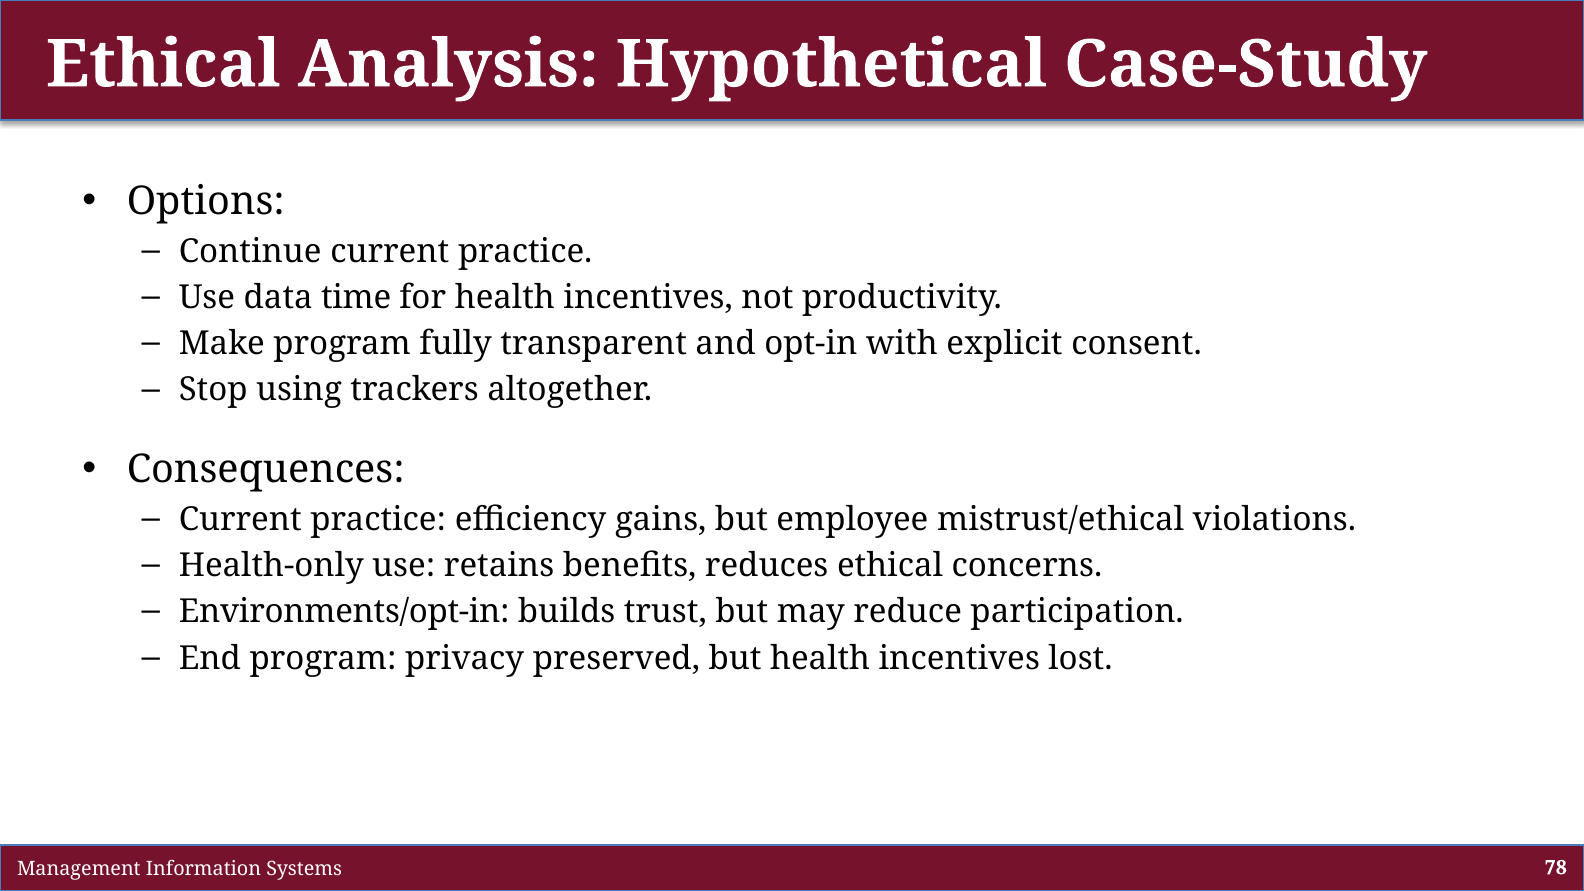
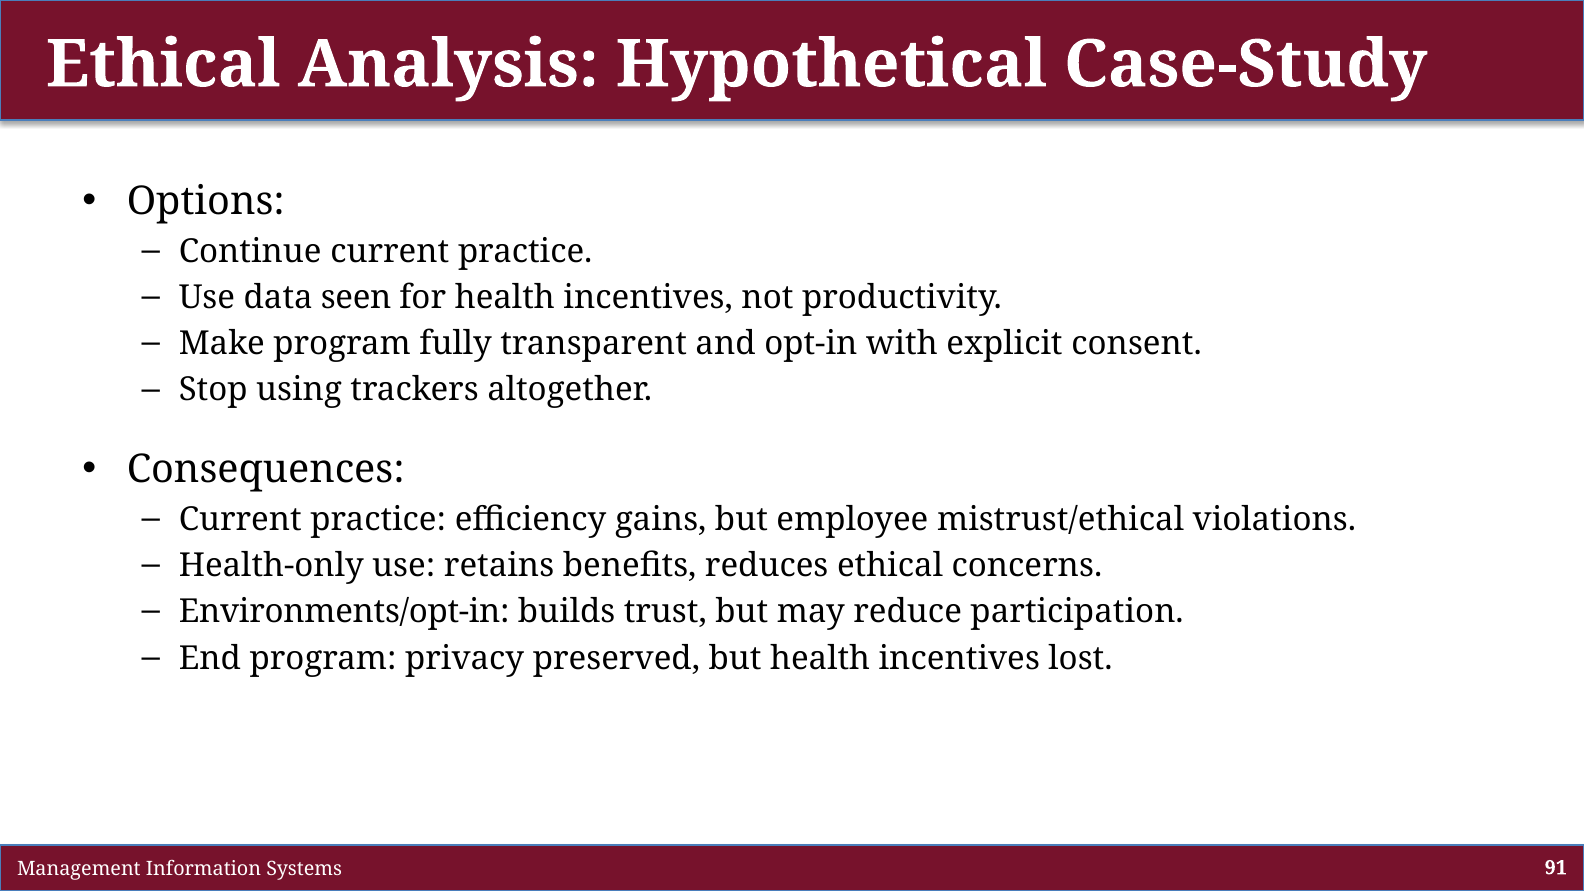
time: time -> seen (356, 298)
78: 78 -> 91 (1556, 868)
